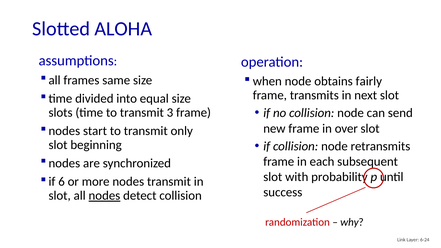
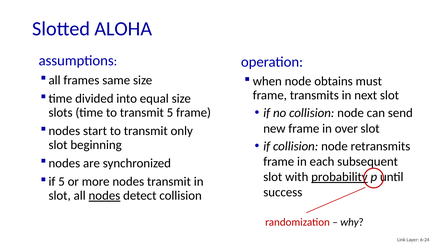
fairly: fairly -> must (369, 81)
transmit 3: 3 -> 5 (170, 113)
probability underline: none -> present (339, 177)
if 6: 6 -> 5 (62, 182)
